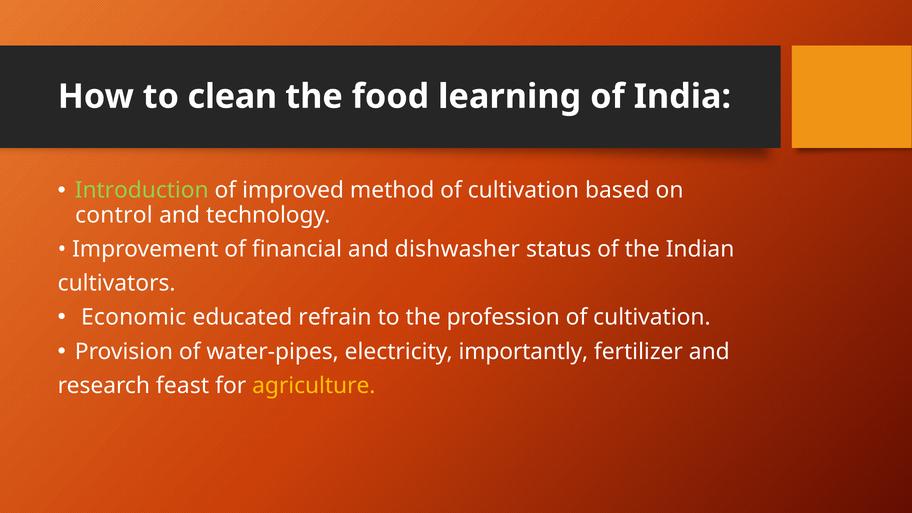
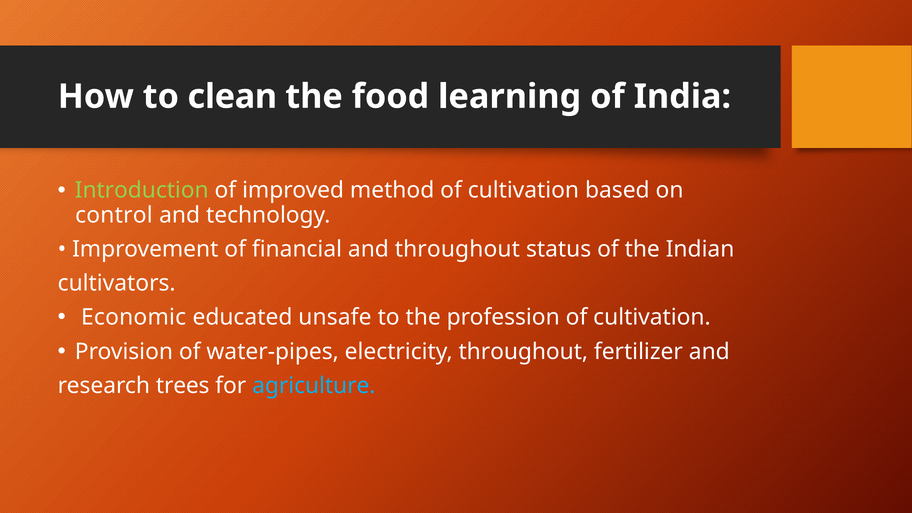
and dishwasher: dishwasher -> throughout (457, 249)
refrain: refrain -> unsafe (335, 317)
electricity importantly: importantly -> throughout (523, 351)
feast: feast -> trees (183, 386)
agriculture colour: yellow -> light blue (314, 386)
